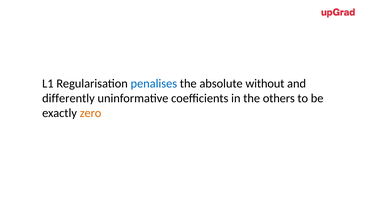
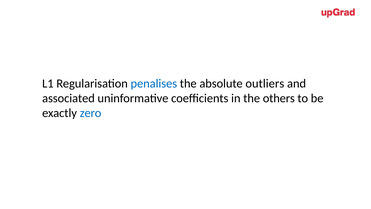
without: without -> outliers (265, 83)
differently: differently -> associated (68, 98)
zero colour: orange -> blue (91, 113)
